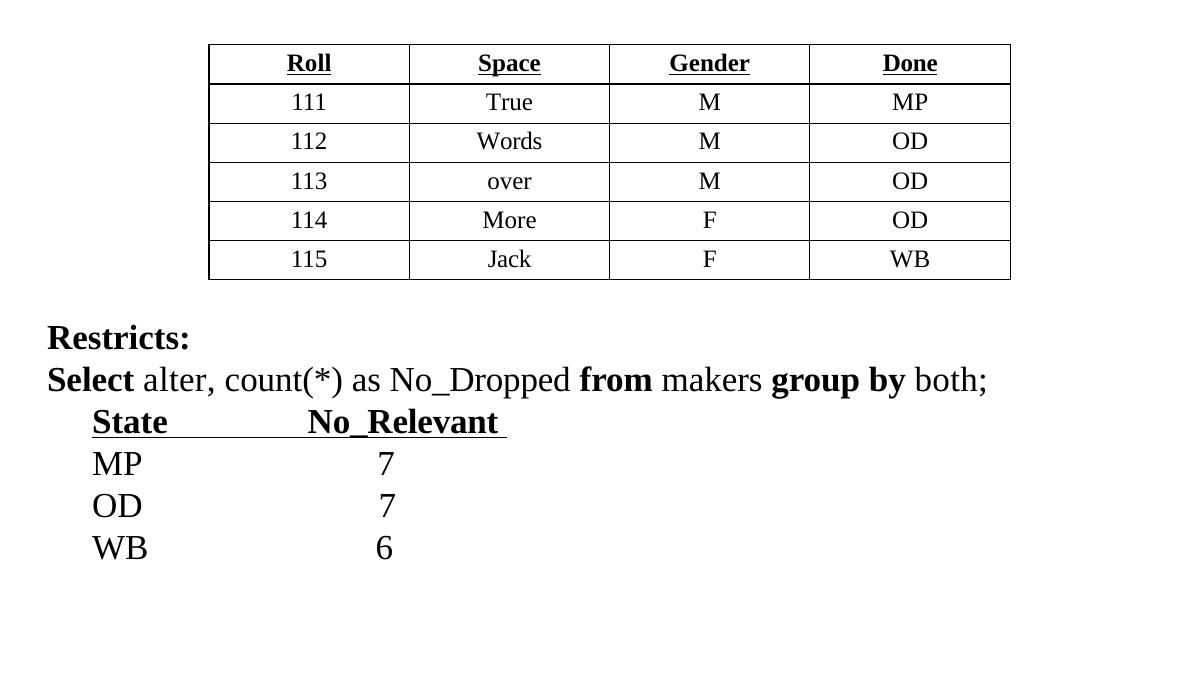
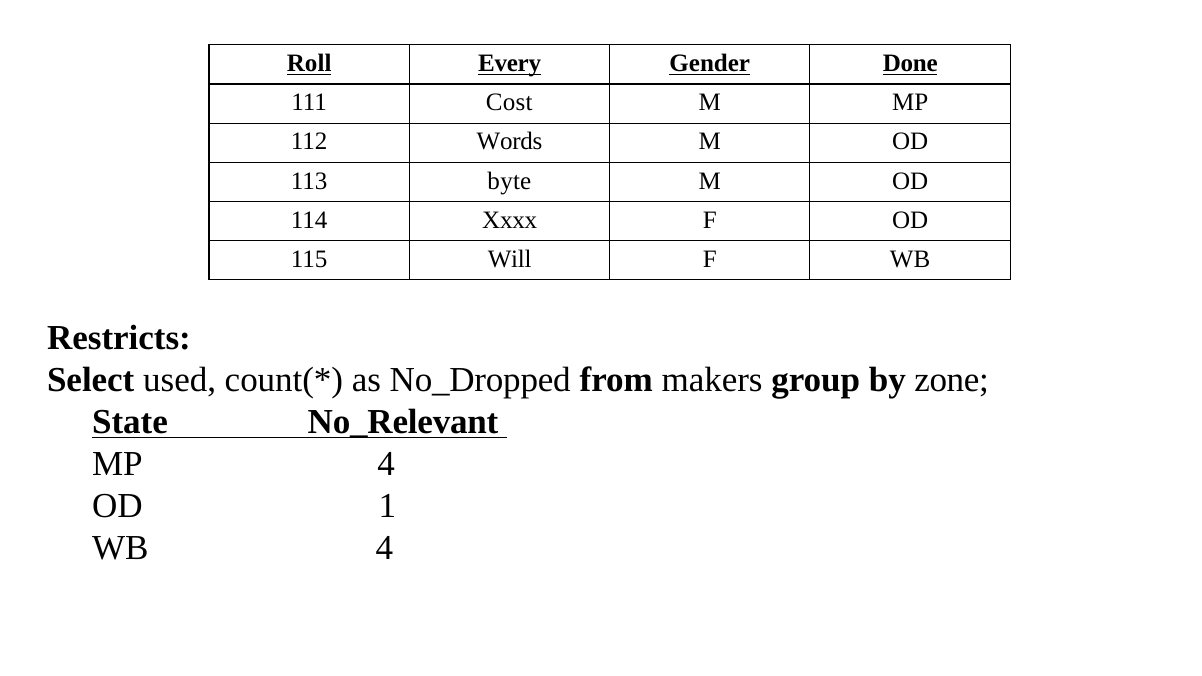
Space: Space -> Every (510, 64)
True: True -> Cost (509, 103)
over: over -> byte (509, 181)
More: More -> Xxxx (510, 220)
Jack: Jack -> Will (510, 259)
alter: alter -> used (180, 380)
both: both -> zone (952, 380)
MP 7: 7 -> 4 (386, 464)
OD 7: 7 -> 1 (387, 506)
WB 6: 6 -> 4 (384, 548)
